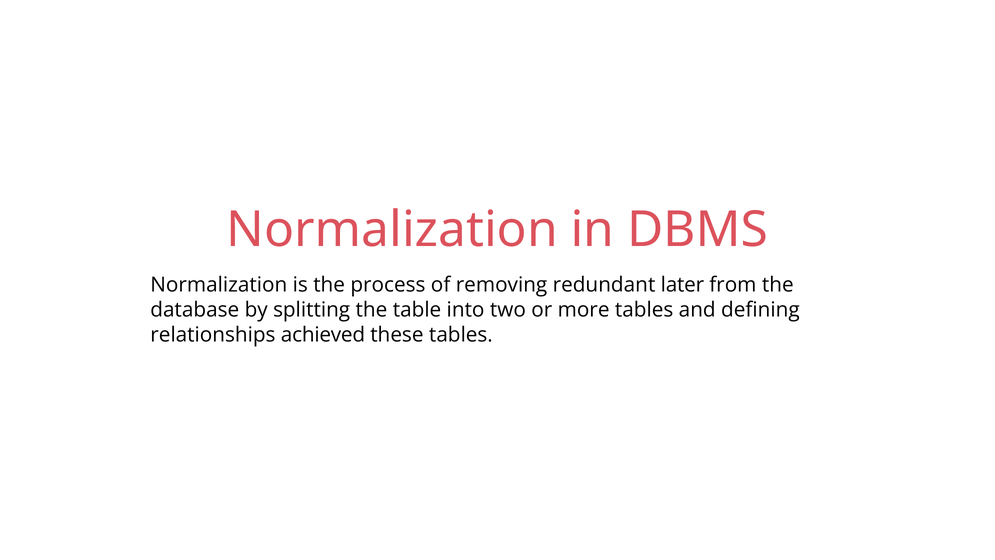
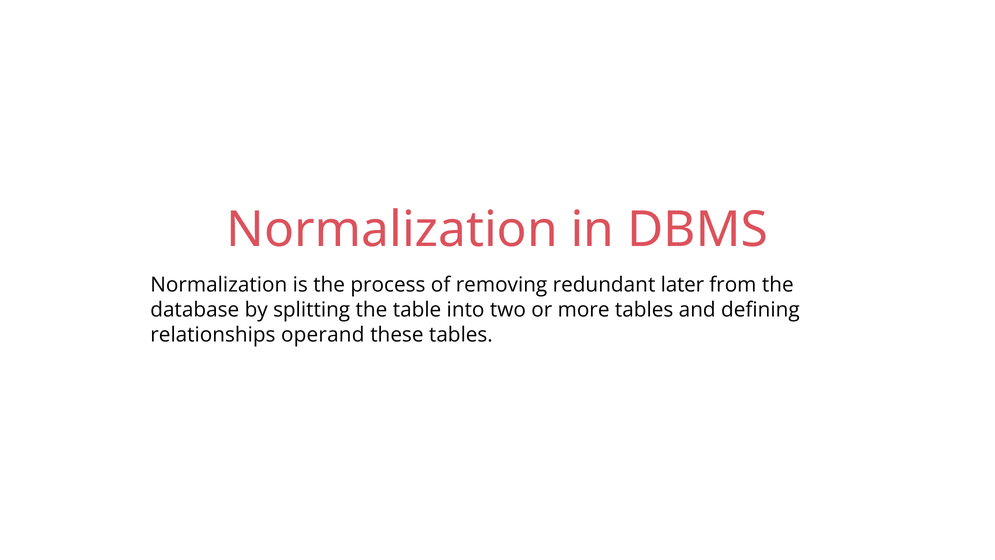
achieved: achieved -> operand (323, 335)
